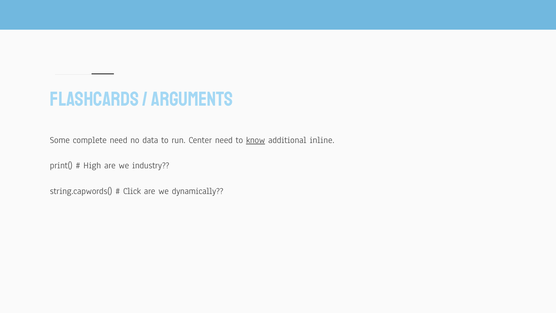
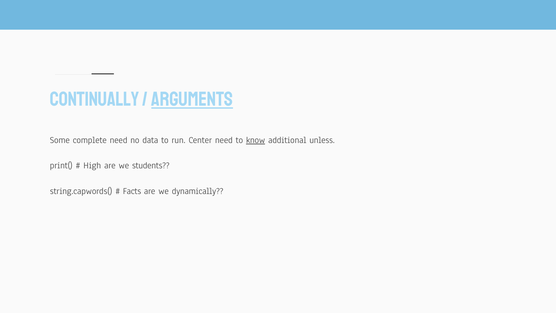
Flashcards: Flashcards -> Continually (94, 99)
Arguments underline: none -> present (192, 99)
inline: inline -> unless (322, 140)
industry: industry -> students (151, 165)
Click: Click -> Facts (132, 191)
